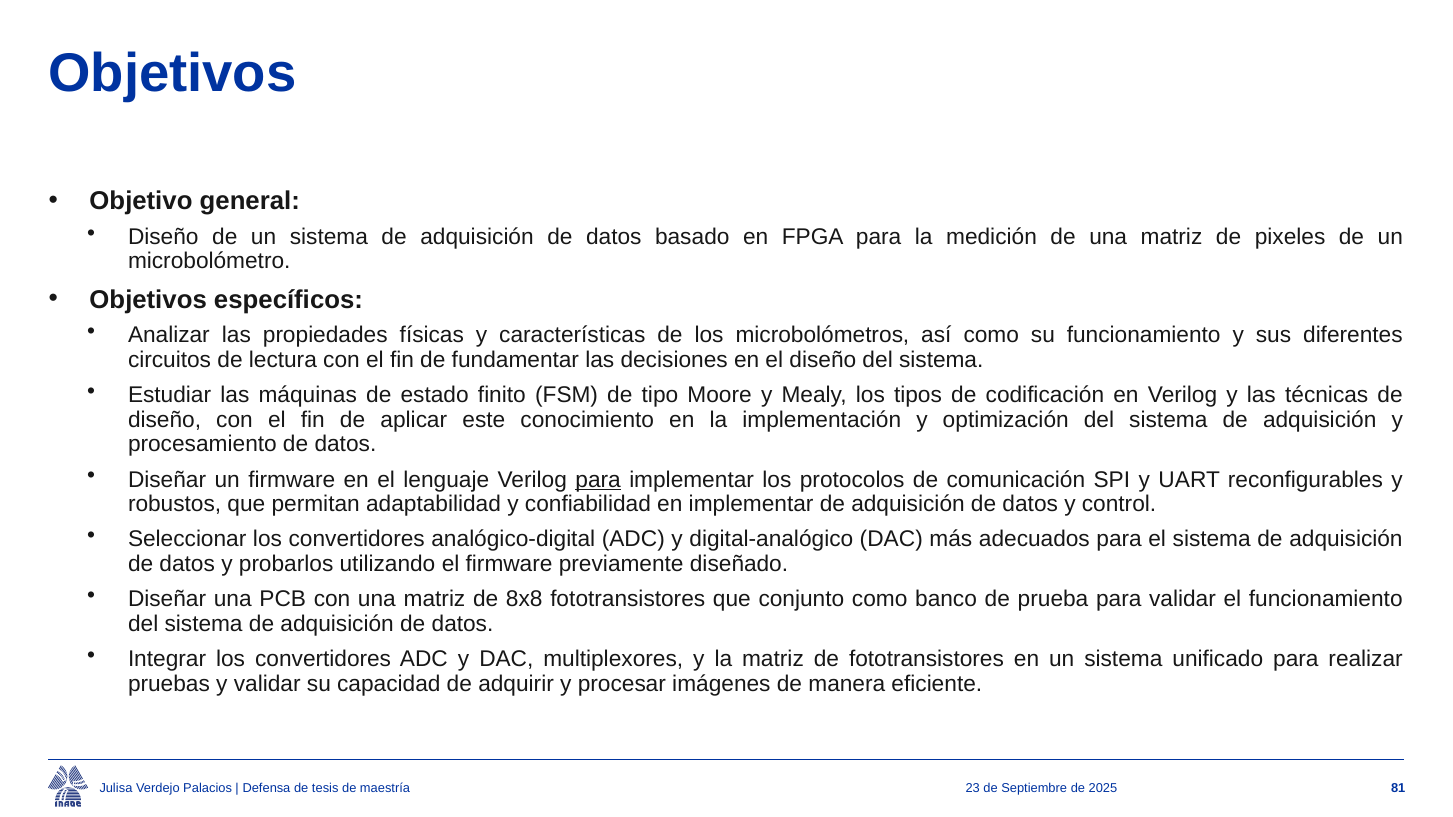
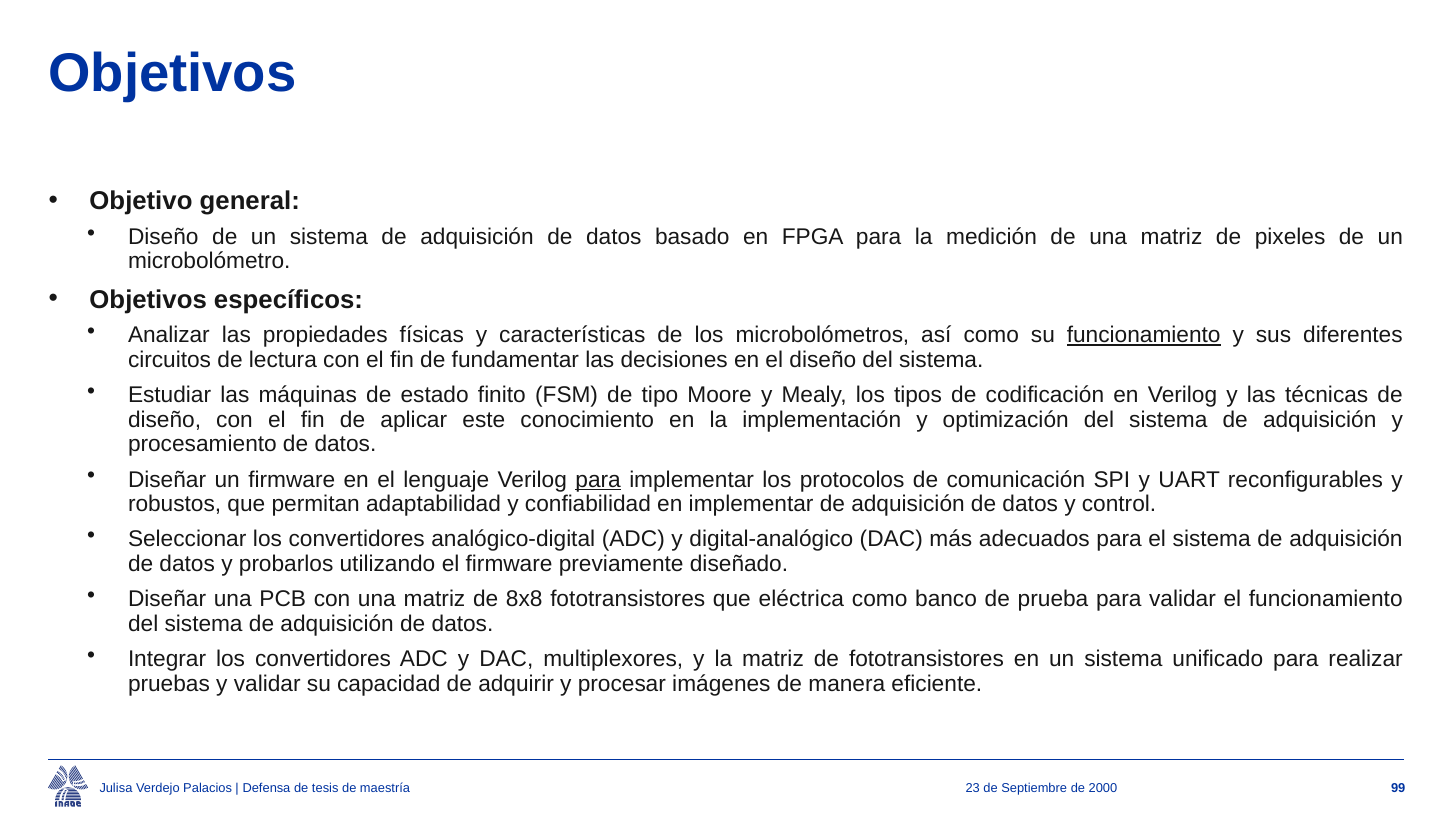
funcionamiento underline: none -> present (1144, 335)
conjunto: conjunto -> eléctrica (801, 600)
2025: 2025 -> 2000 (1103, 788)
81: 81 -> 99 (1398, 788)
